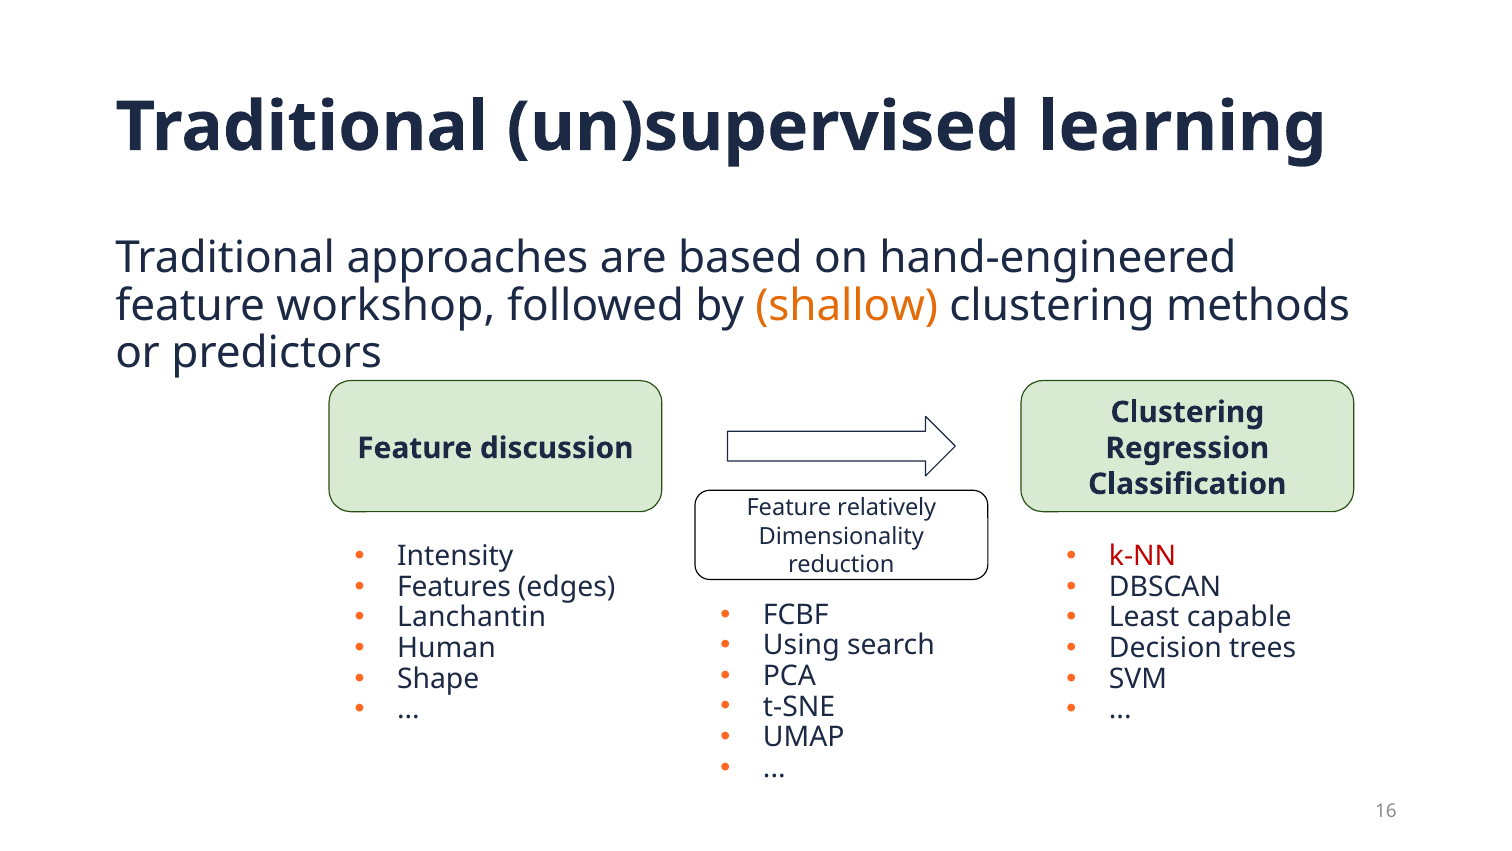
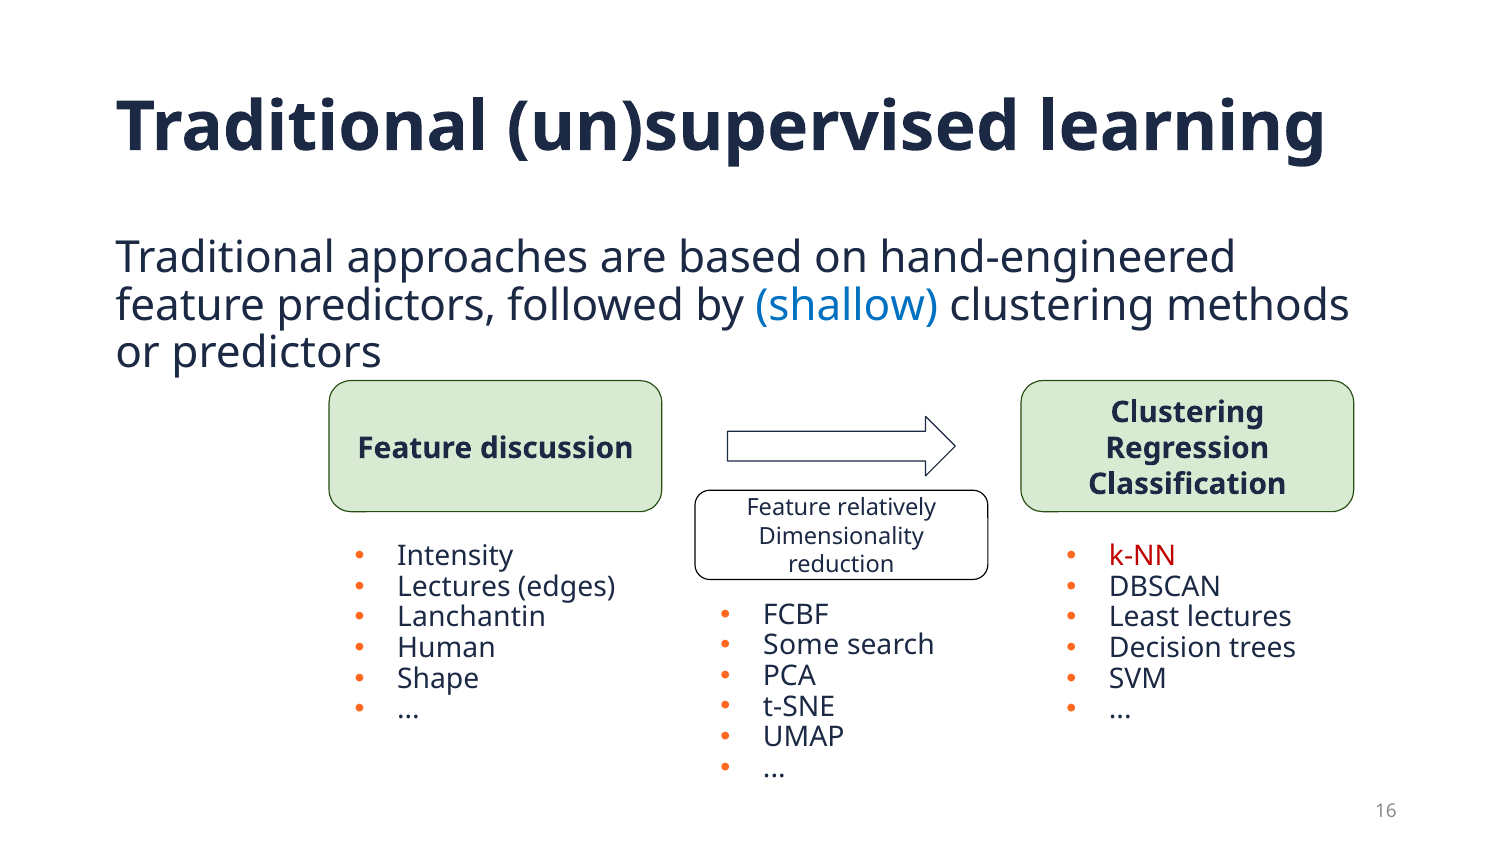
feature workshop: workshop -> predictors (386, 305)
shallow colour: orange -> blue (847, 305)
Features: Features -> Lectures (454, 587)
Least capable: capable -> lectures (1239, 617)
Using: Using -> Some (801, 645)
